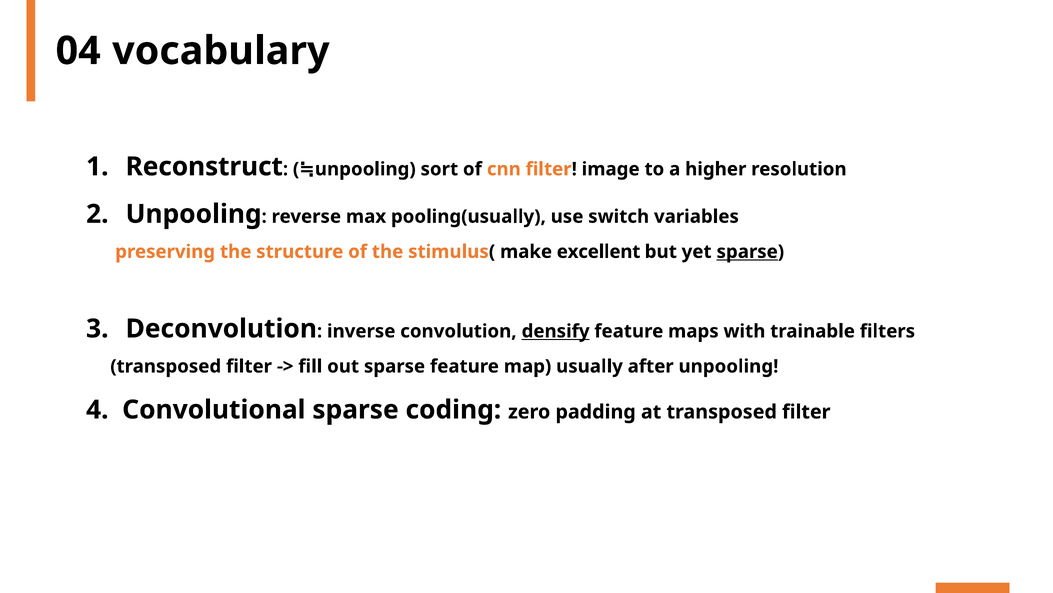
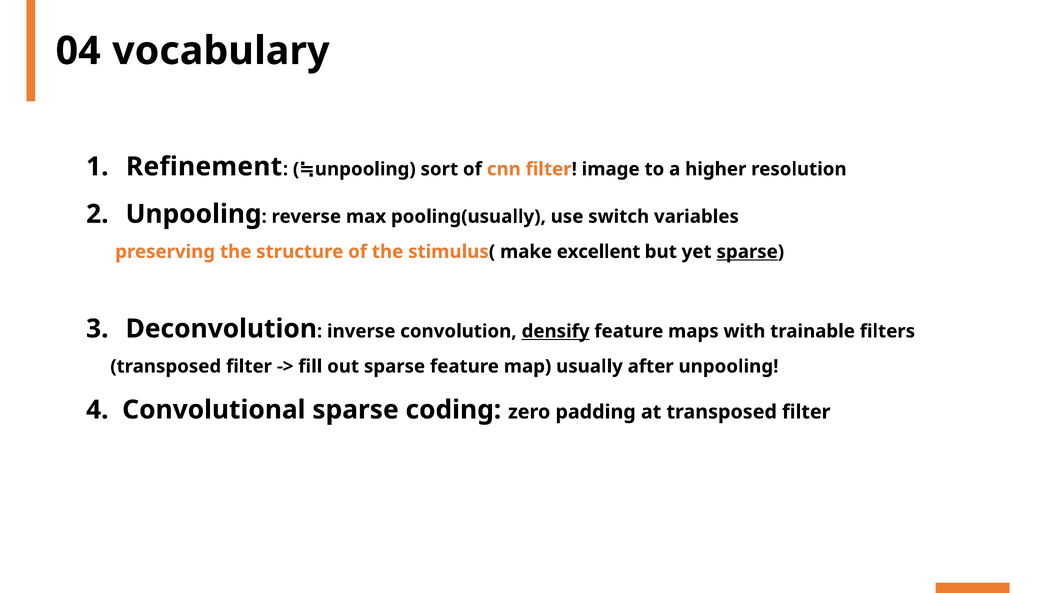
Reconstruct: Reconstruct -> Refinement (204, 166)
